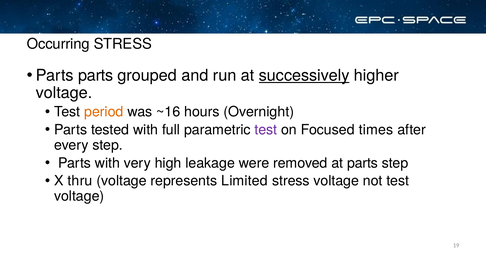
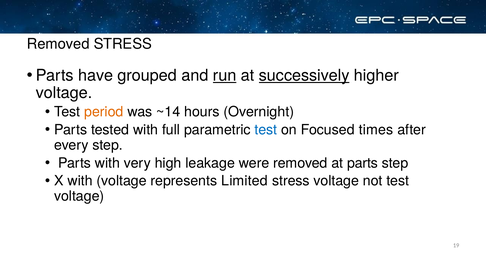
Occurring: Occurring -> Removed (58, 44)
Parts parts: parts -> have (96, 75)
run underline: none -> present (225, 75)
~16: ~16 -> ~14 (168, 112)
test colour: purple -> blue (266, 130)
X thru: thru -> with (80, 180)
